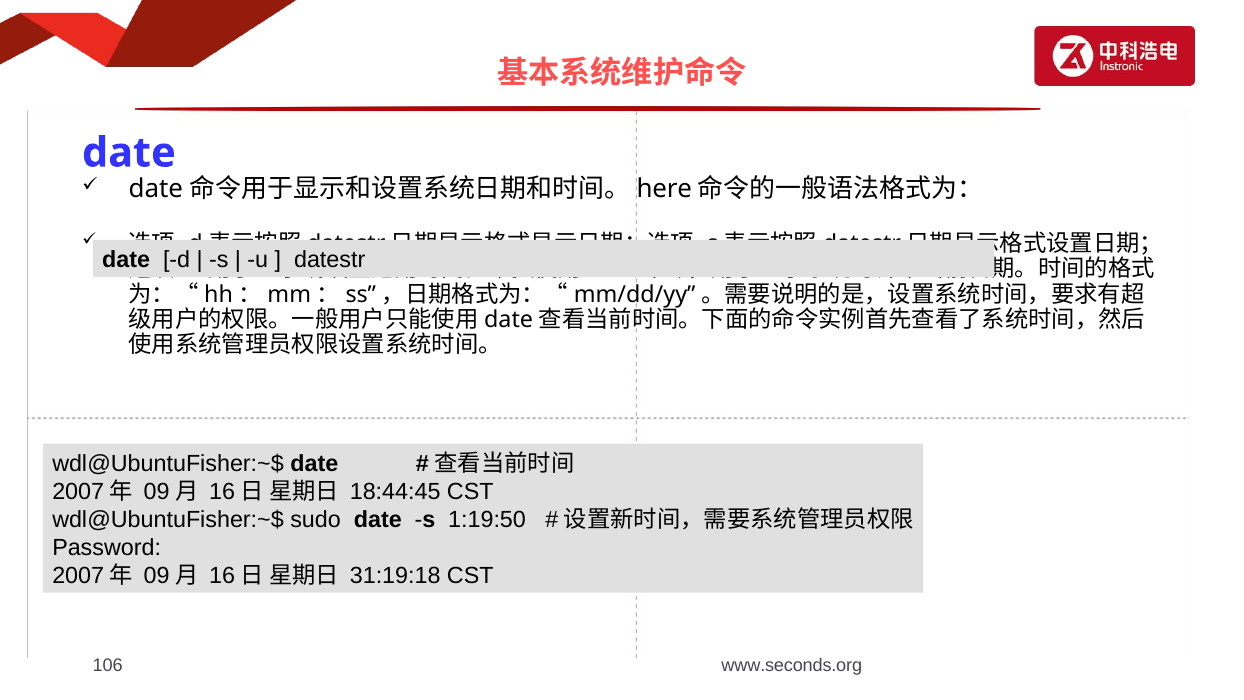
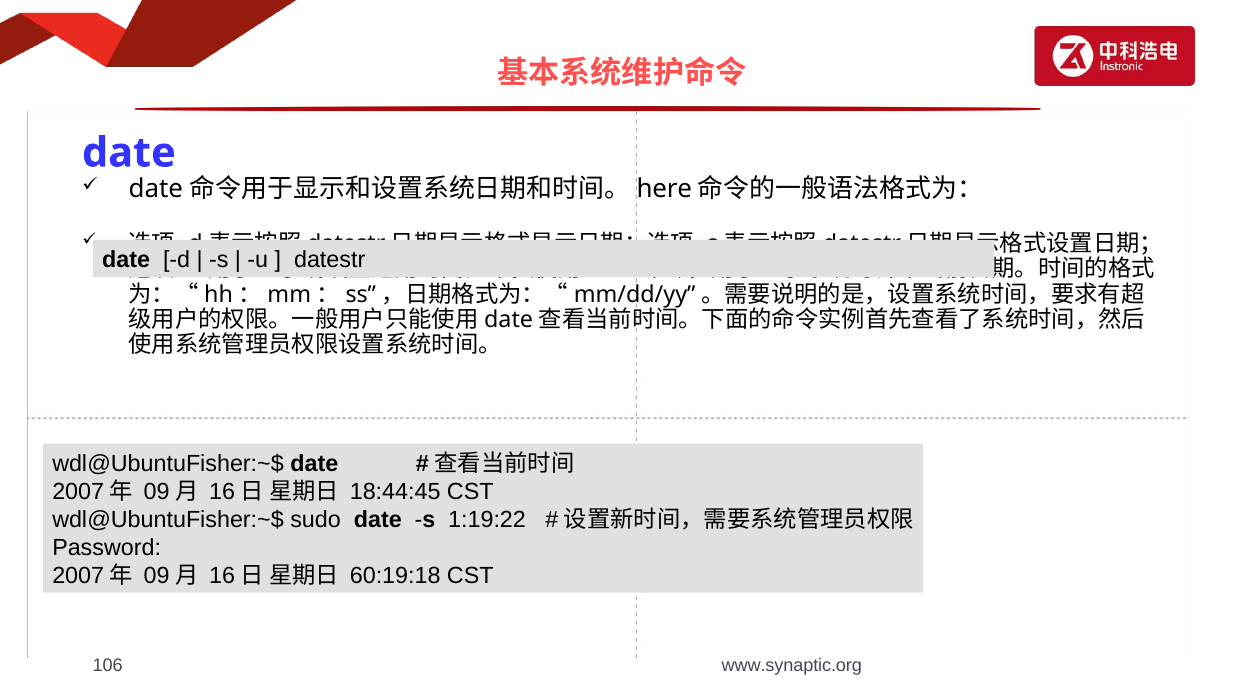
1:19:50: 1:19:50 -> 1:19:22 (487, 520)
31:19:18: 31:19:18 -> 60:19:18 (395, 575)
www.seconds.org: www.seconds.org -> www.synaptic.org (792, 665)
